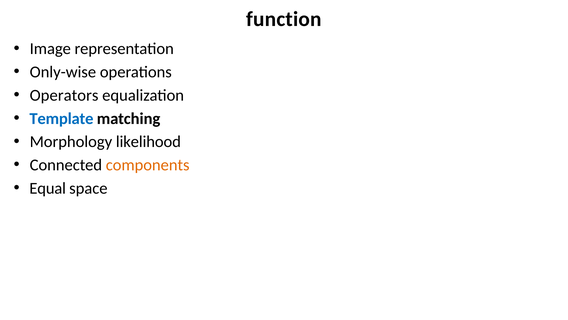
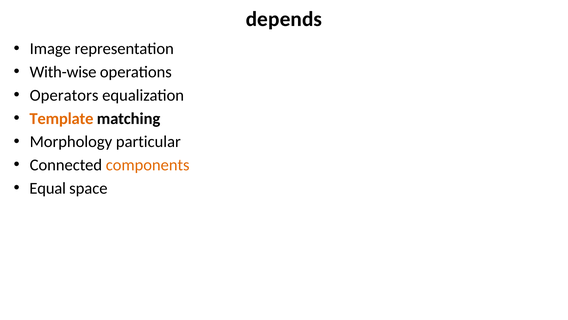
function: function -> depends (284, 19)
Only-wise: Only-wise -> With-wise (63, 72)
Template colour: blue -> orange (61, 118)
likelihood: likelihood -> particular (148, 142)
